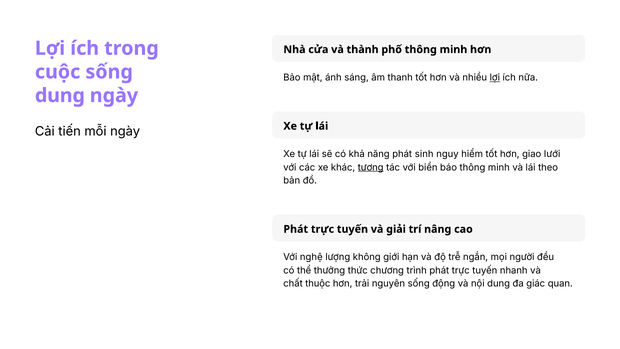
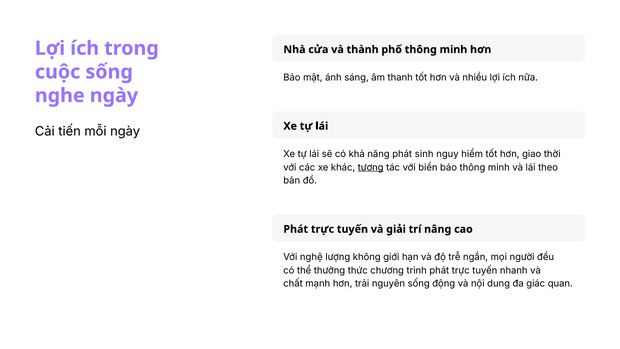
lợi underline: present -> none (495, 77)
dung: dung -> nghe (60, 96)
lưới: lưới -> thời (552, 154)
thuộc: thuộc -> mạnh (318, 284)
